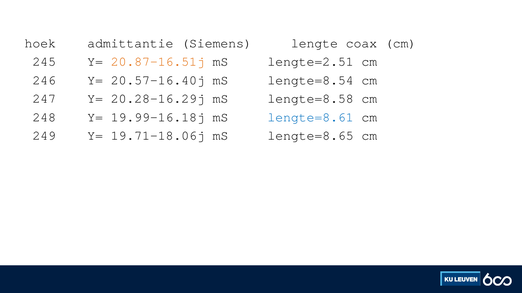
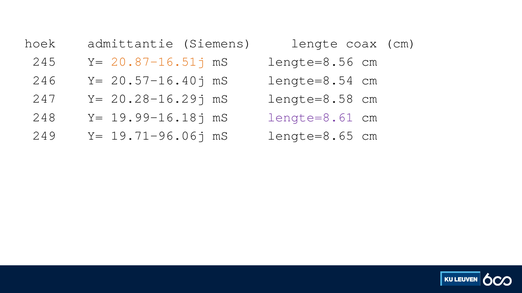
lengte=2.51: lengte=2.51 -> lengte=8.56 (311, 62)
lengte=8.61 colour: blue -> purple (311, 117)
19.71-18.06j: 19.71-18.06j -> 19.71-96.06j (158, 136)
